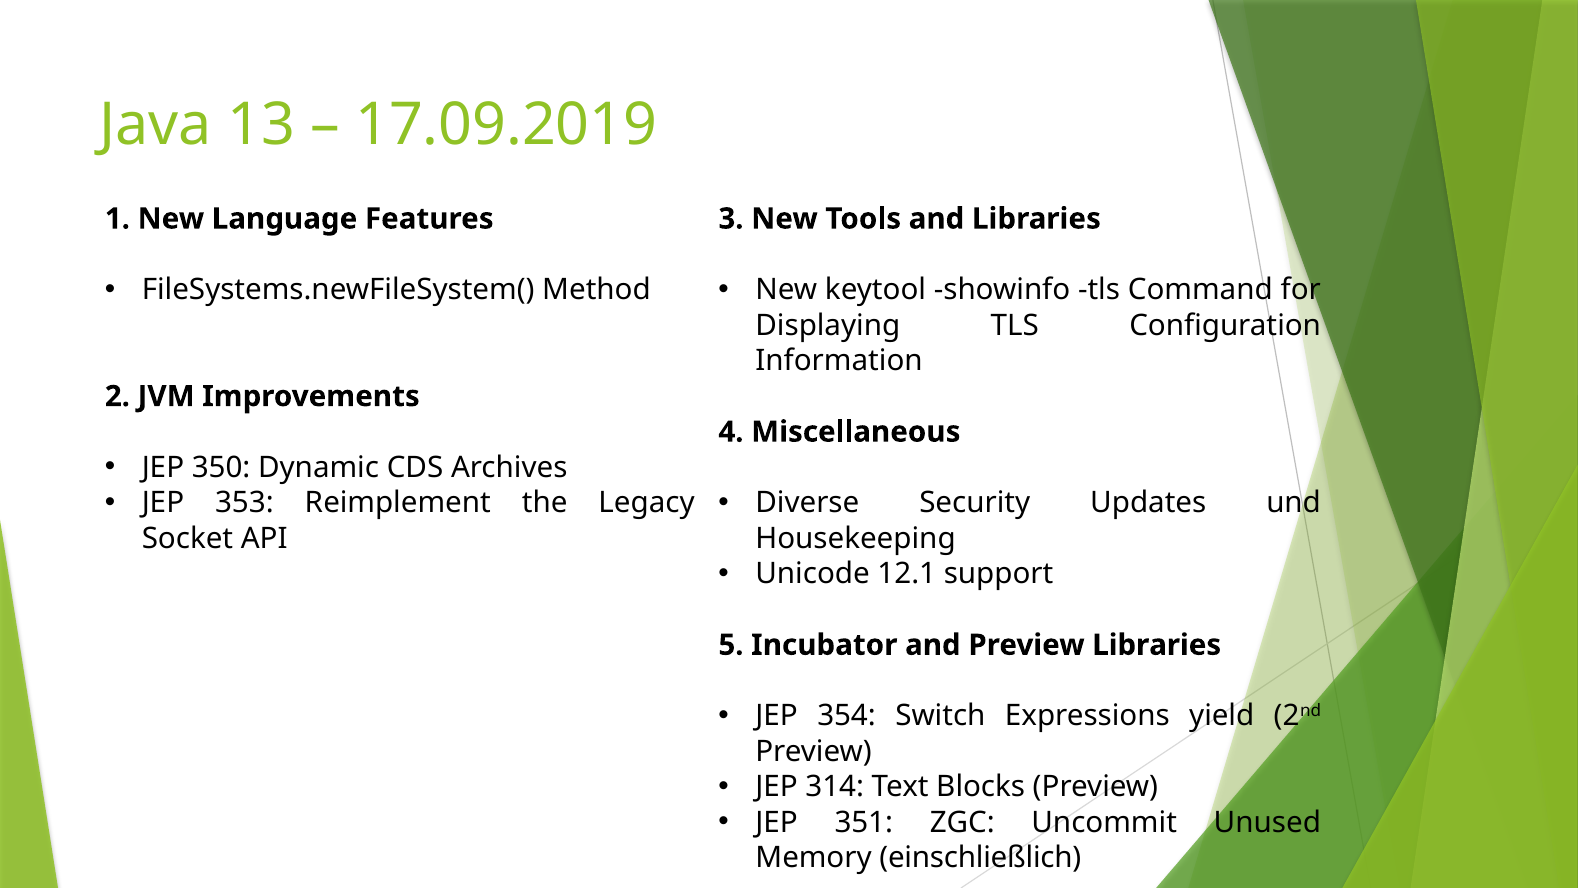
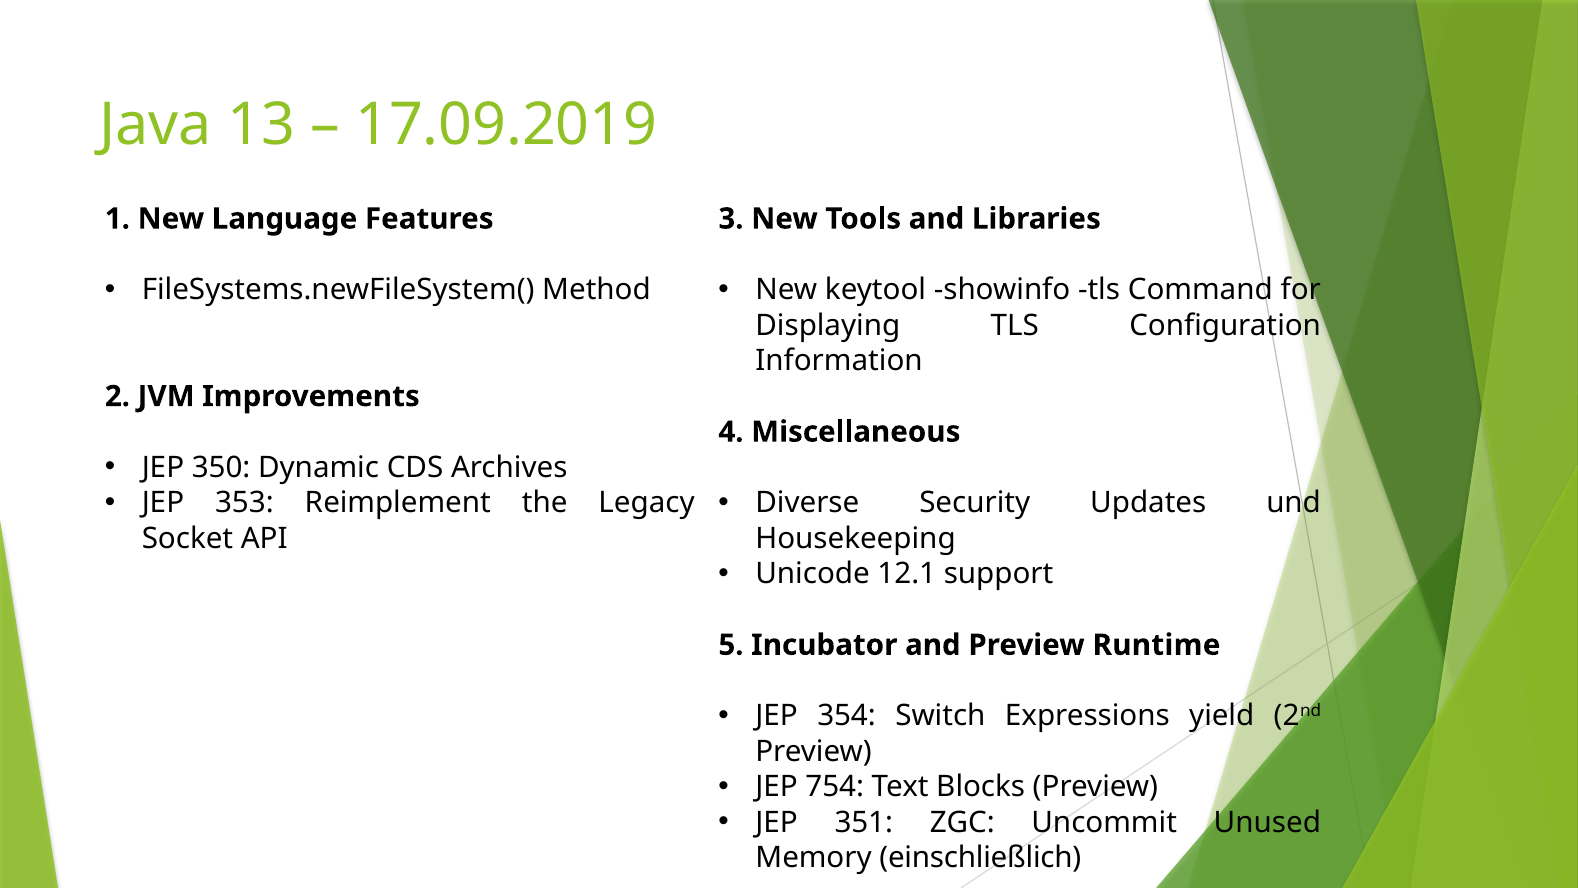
Preview Libraries: Libraries -> Runtime (1157, 645)
314: 314 -> 754 (835, 787)
